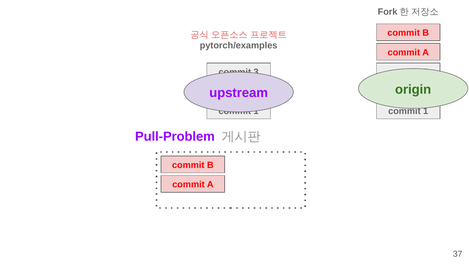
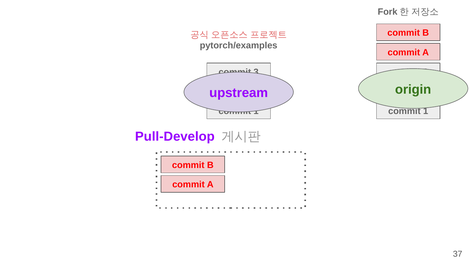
Pull-Problem: Pull-Problem -> Pull-Develop (175, 137)
